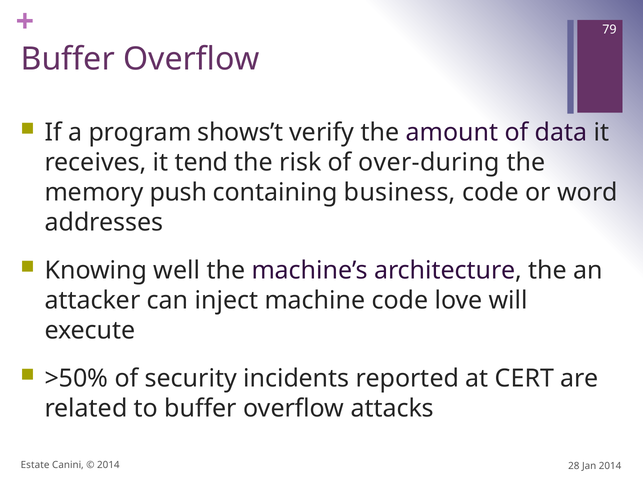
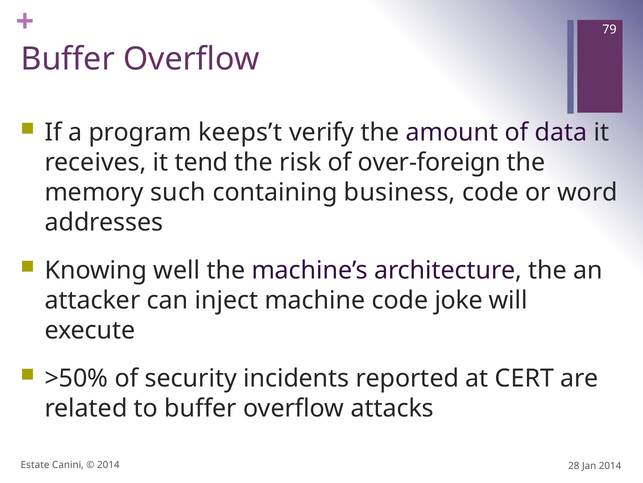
shows’t: shows’t -> keeps’t (240, 132)
over-during: over-during -> over-foreign (429, 162)
push: push -> such (178, 192)
love: love -> joke (459, 300)
